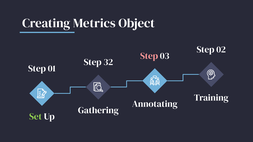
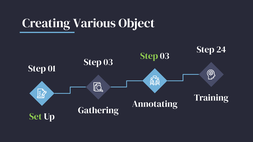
Metrics: Metrics -> Various (94, 23)
02: 02 -> 24 (221, 50)
Step colour: pink -> light green (149, 56)
32: 32 -> 03 (108, 62)
